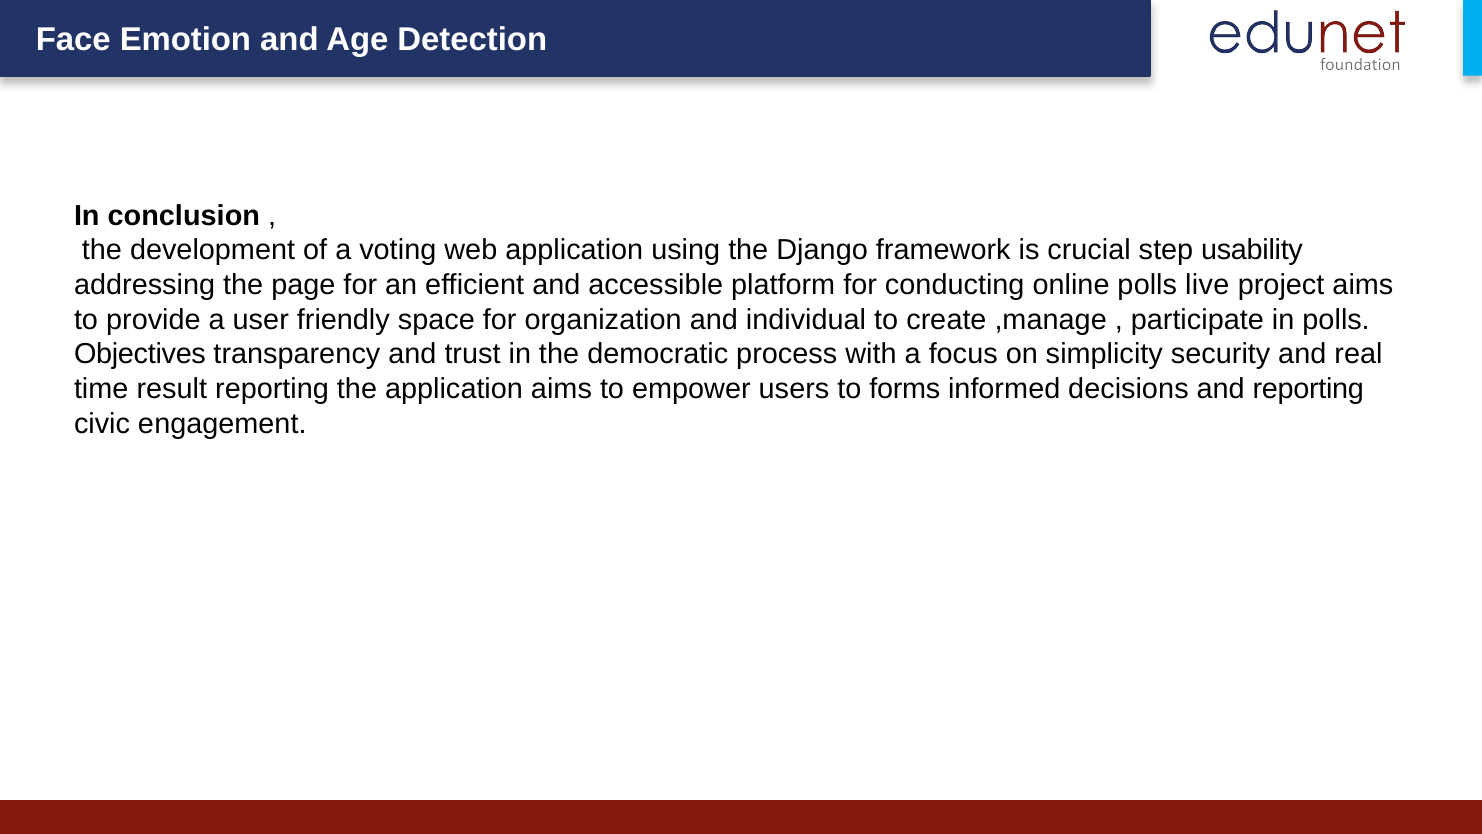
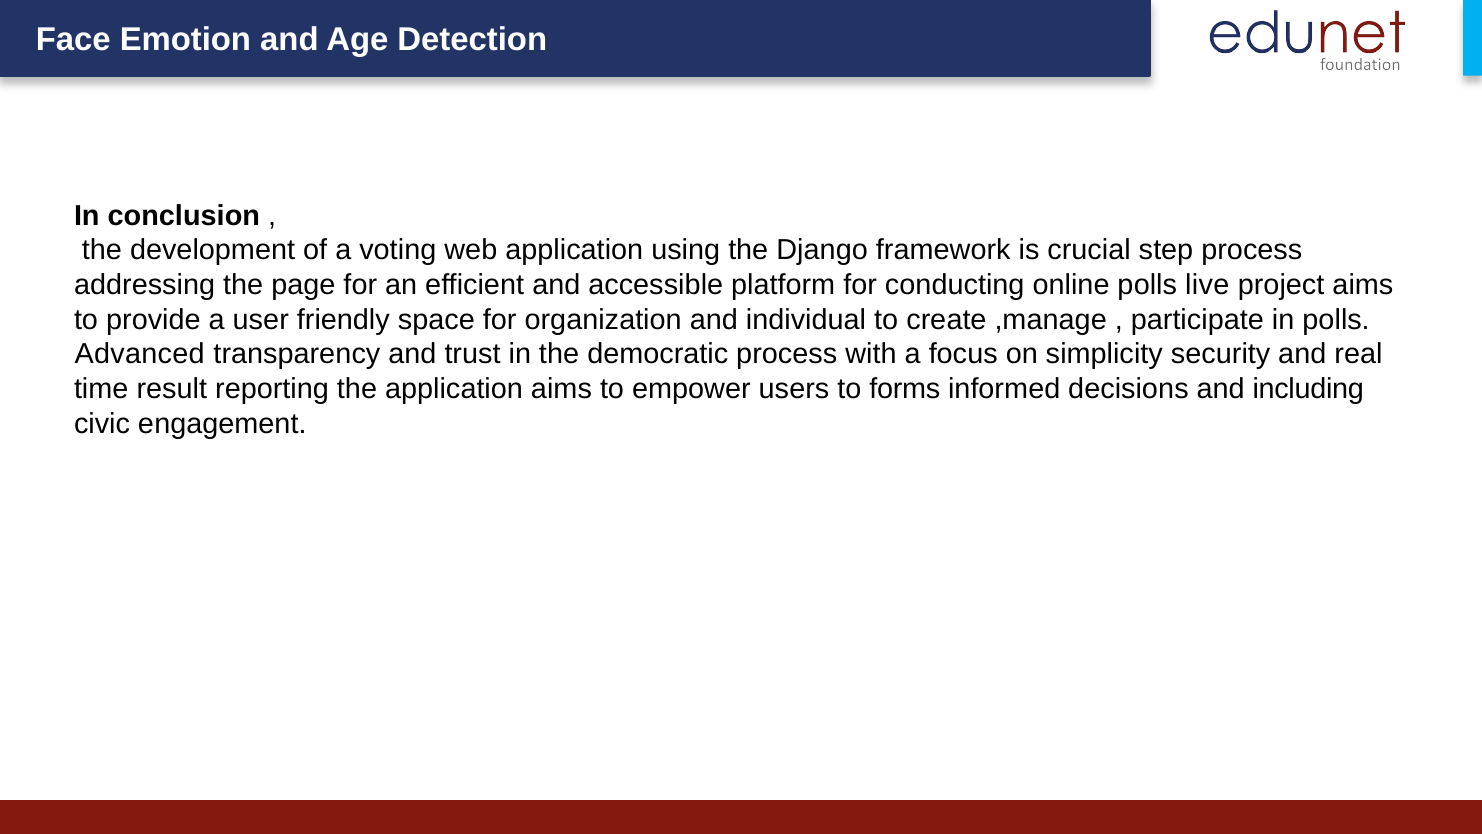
step usability: usability -> process (1252, 250)
Objectives: Objectives -> Advanced (140, 354)
and reporting: reporting -> including (1308, 389)
